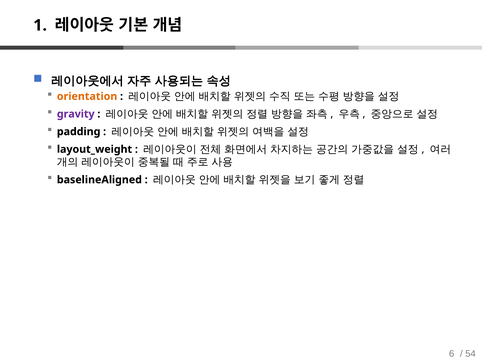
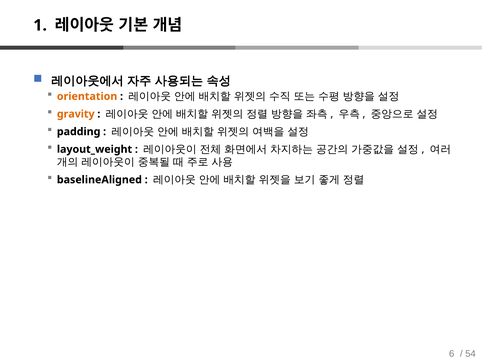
gravity colour: purple -> orange (76, 114)
